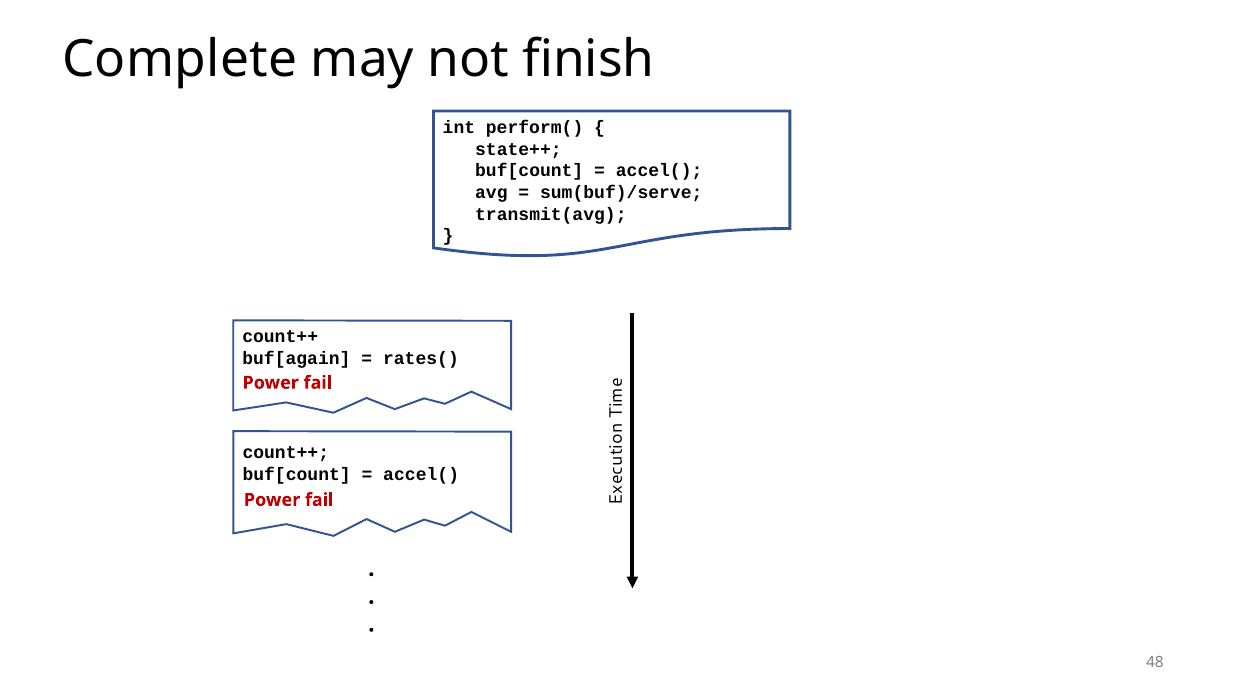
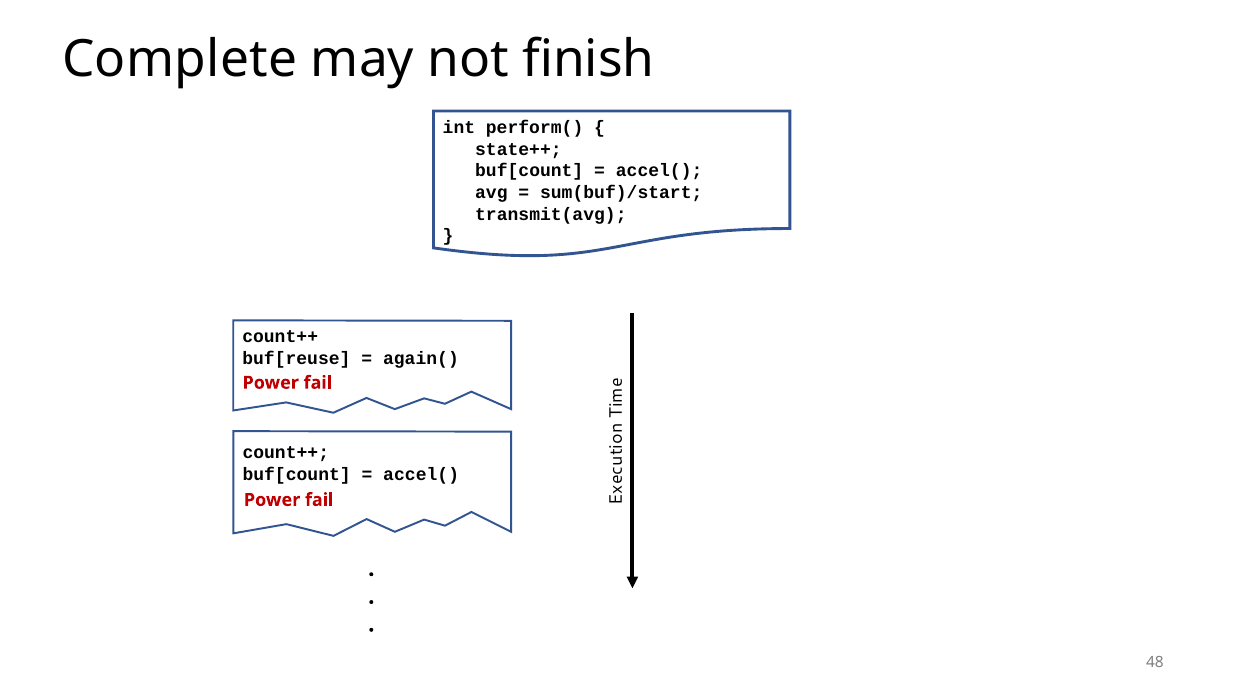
sum(buf)/serve: sum(buf)/serve -> sum(buf)/start (621, 193)
buf[again: buf[again -> buf[reuse (296, 358)
rates(: rates( -> again( (421, 358)
